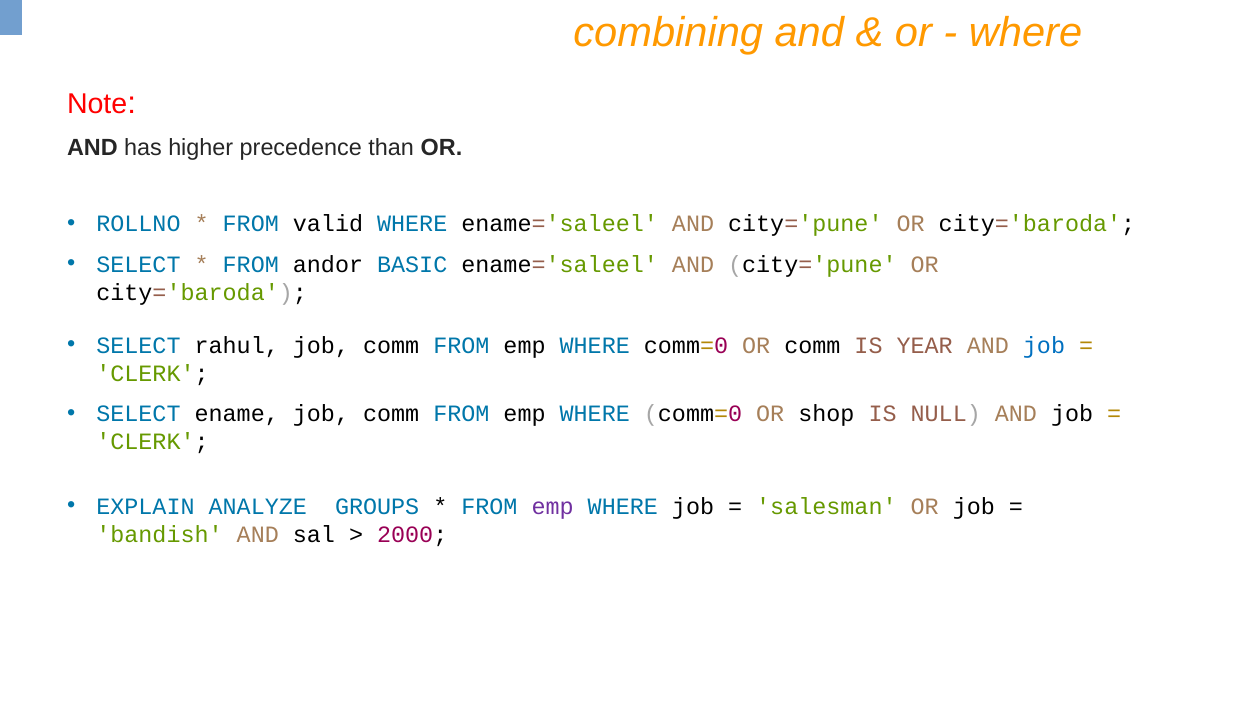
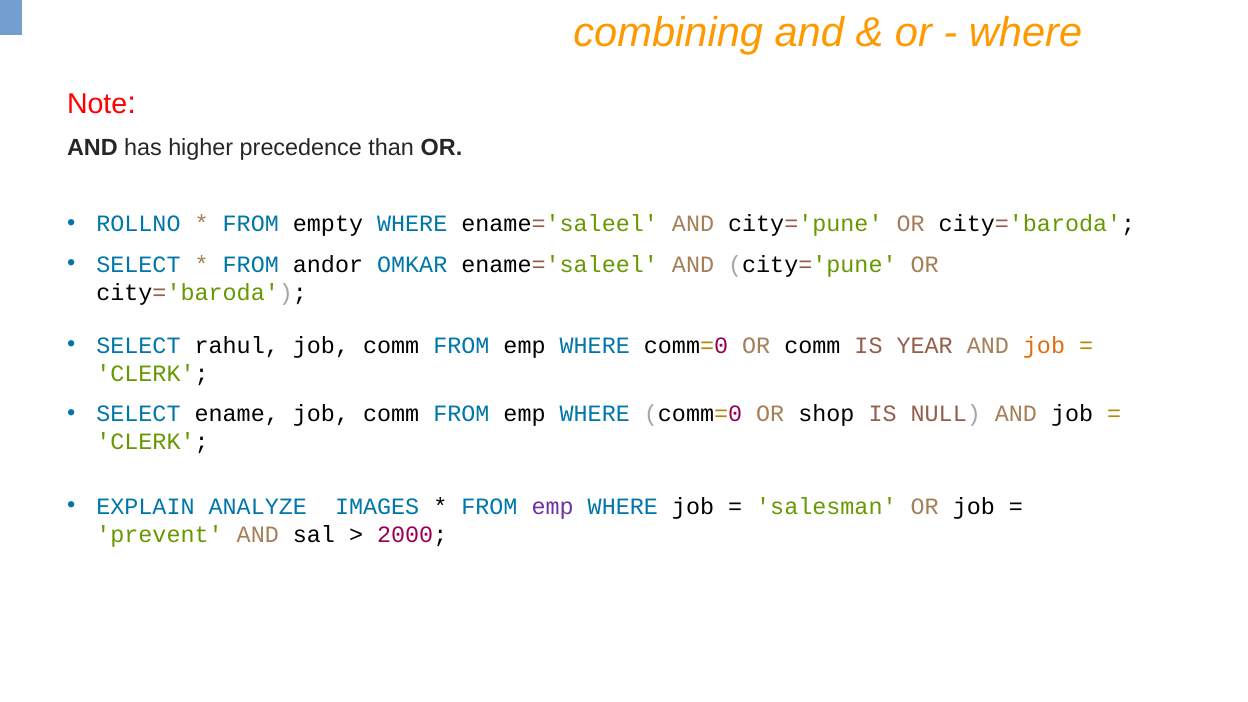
valid: valid -> empty (328, 224)
BASIC: BASIC -> OMKAR (412, 264)
job colour: blue -> orange (1044, 345)
GROUPS: GROUPS -> IMAGES (377, 506)
bandish: bandish -> prevent (160, 534)
